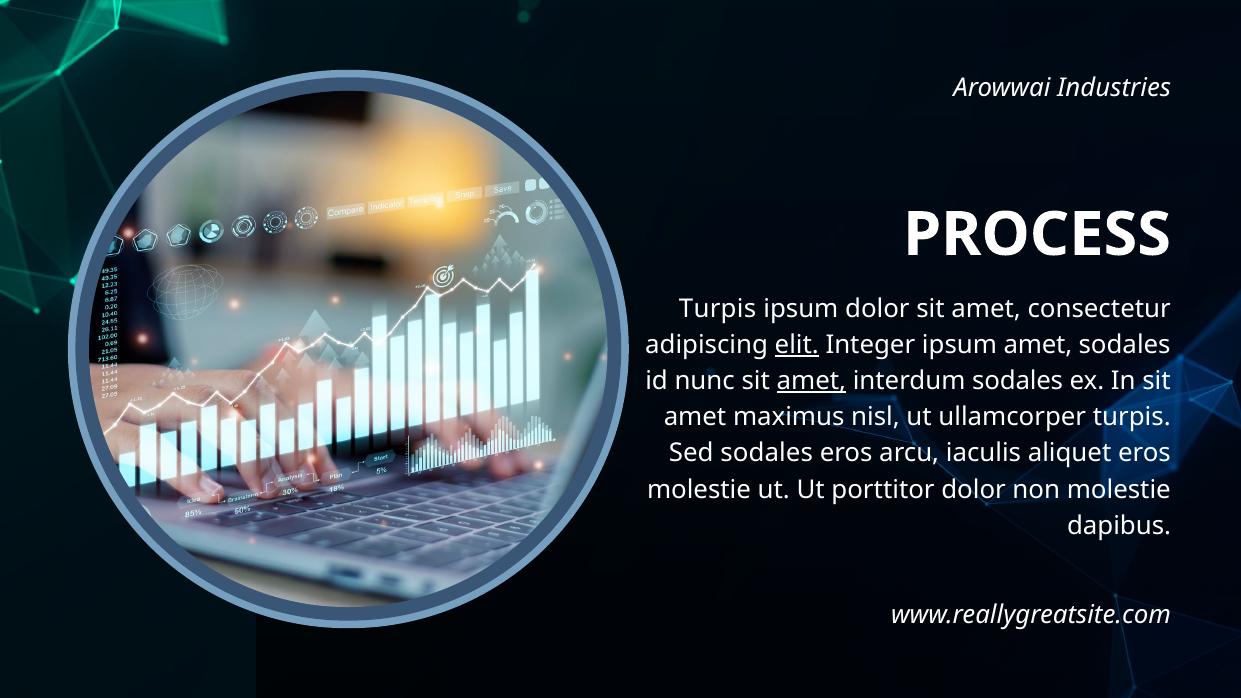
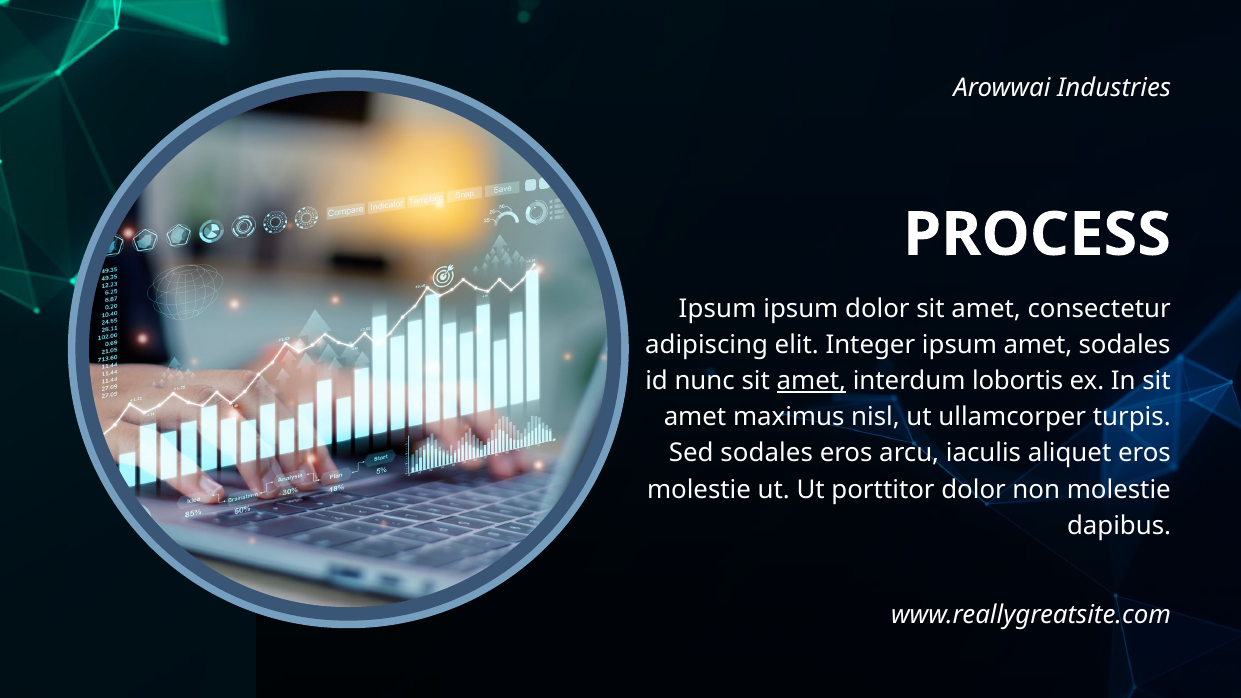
Turpis: Turpis -> Ipsum (718, 309)
elit underline: present -> none (797, 345)
interdum sodales: sodales -> lobortis (1018, 381)
